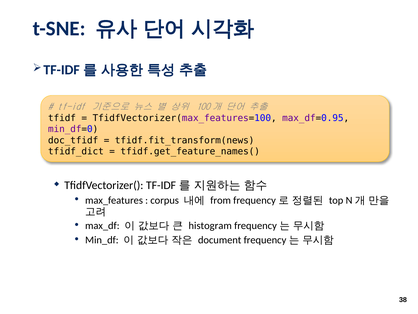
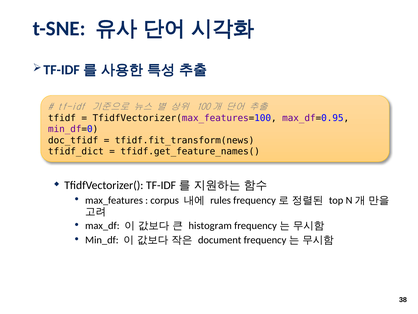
from: from -> rules (221, 200)
